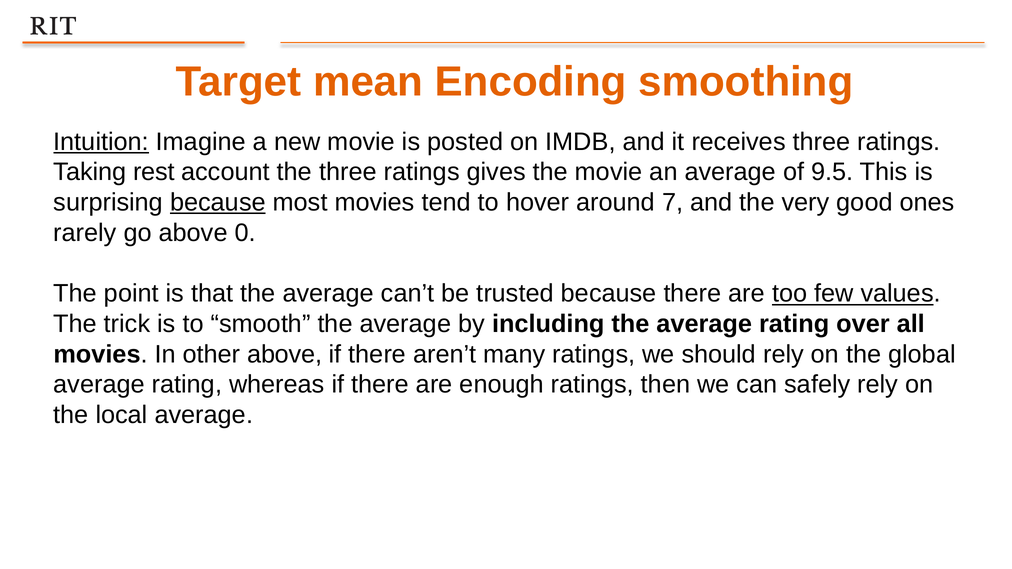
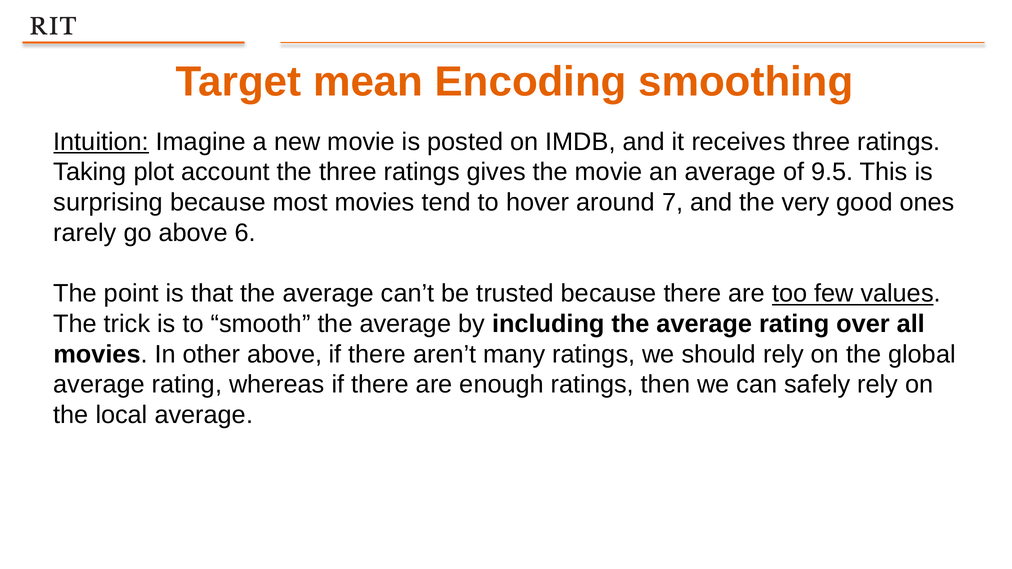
rest: rest -> plot (154, 172)
because underline: present -> none (218, 203)
0: 0 -> 6 (245, 233)
